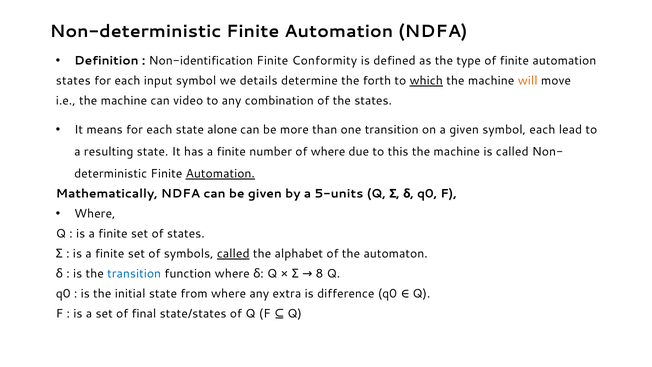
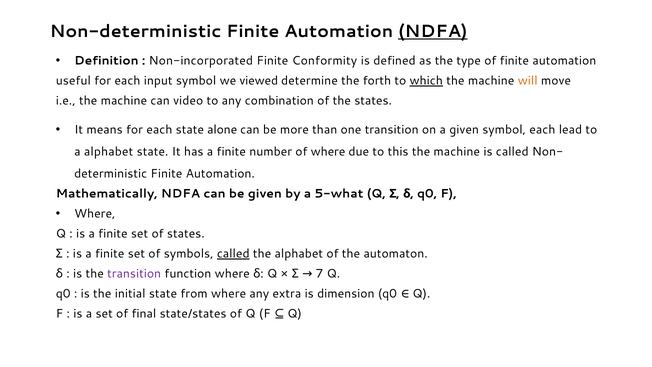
NDFA underline: none -> present (433, 31)
Non-identification: Non-identification -> Non-incorporated (201, 61)
states: states -> useful (73, 81)
details: details -> viewed (259, 81)
a resulting: resulting -> alphabet (109, 152)
Automation underline: present -> none (220, 174)
5-units: 5-units -> 5-what (339, 193)
transition colour: blue -> purple (134, 273)
8: 8 -> 7 (319, 273)
difference: difference -> dimension (346, 293)
